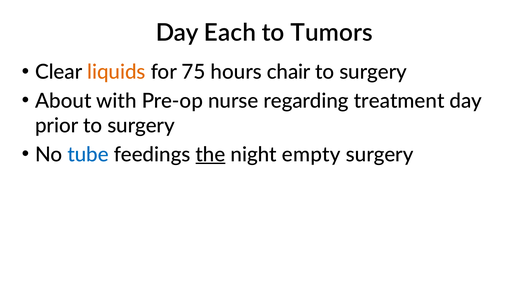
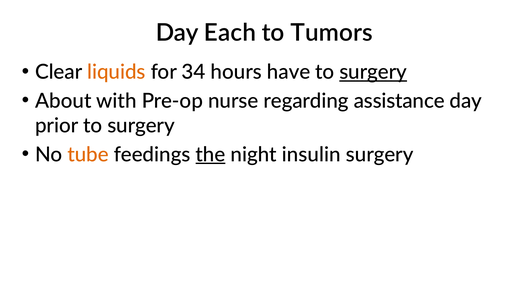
75: 75 -> 34 (194, 72)
chair: chair -> have (289, 72)
surgery underline: none -> present (373, 72)
treatment: treatment -> assistance (399, 101)
tube colour: blue -> orange (88, 155)
empty: empty -> insulin (311, 155)
